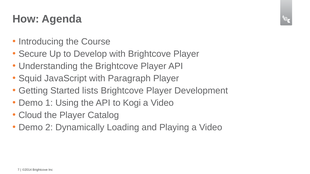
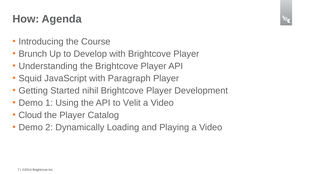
Secure: Secure -> Brunch (33, 54)
lists: lists -> nihil (90, 91)
Kogi: Kogi -> Velit (132, 103)
